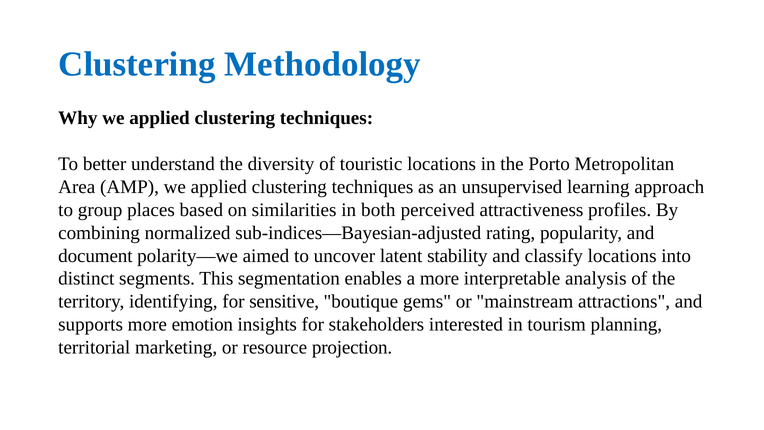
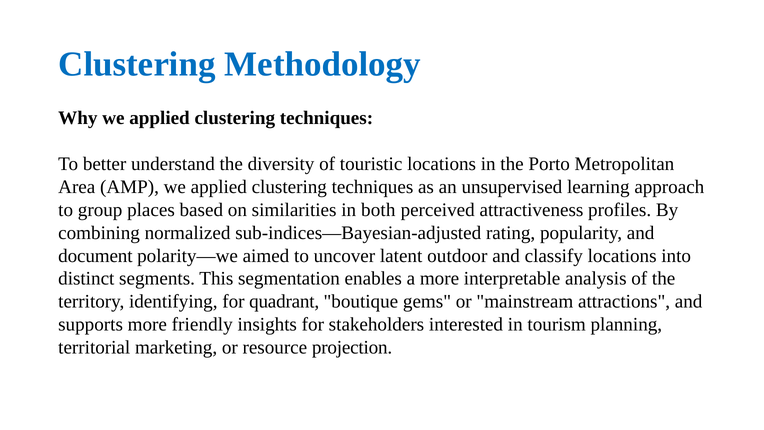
stability: stability -> outdoor (457, 256)
sensitive: sensitive -> quadrant (284, 301)
emotion: emotion -> friendly (202, 324)
